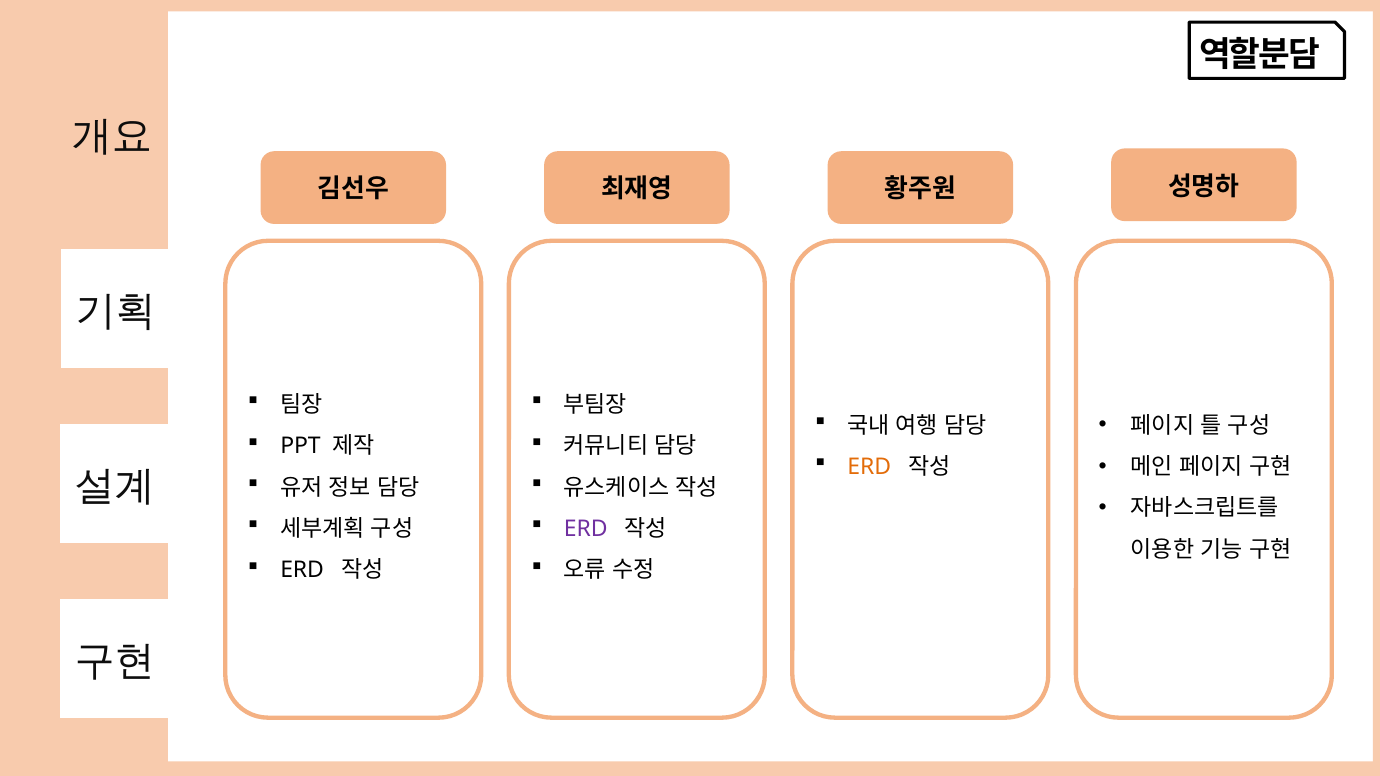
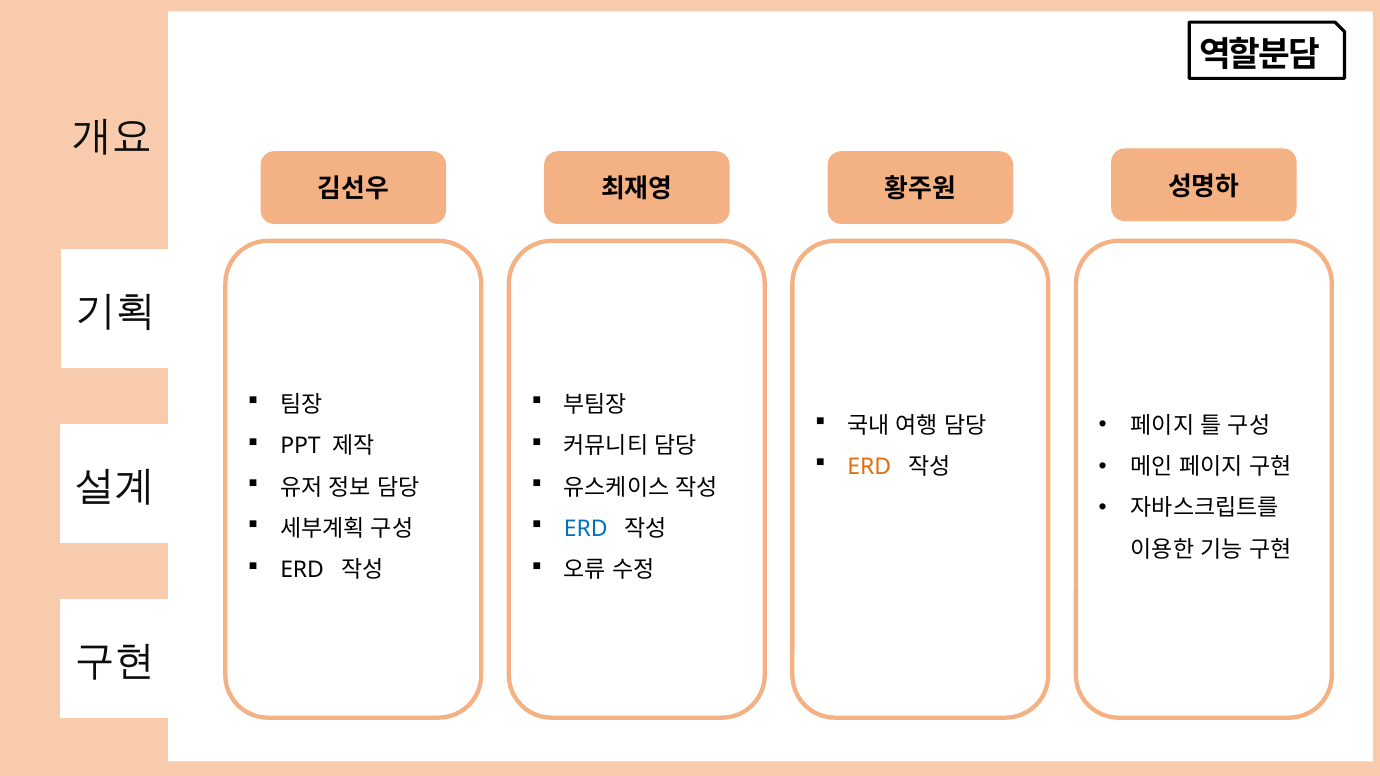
ERD colour: purple -> blue (586, 529)
